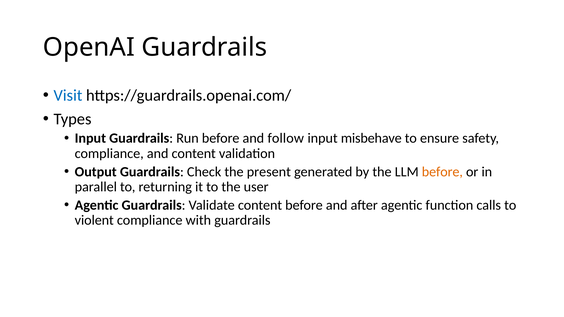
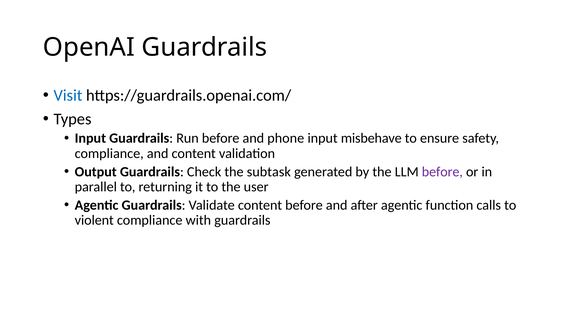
follow: follow -> phone (286, 138)
present: present -> subtask (269, 172)
before colour: orange -> purple (442, 172)
